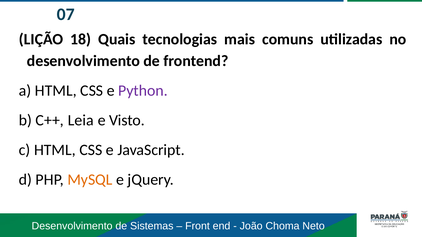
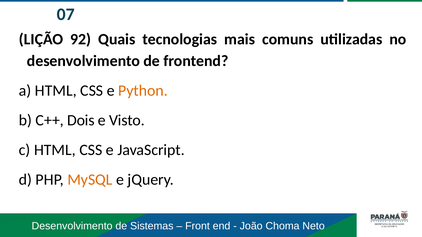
18: 18 -> 92 (81, 39)
Python colour: purple -> orange (143, 91)
Leia: Leia -> Dois (81, 121)
